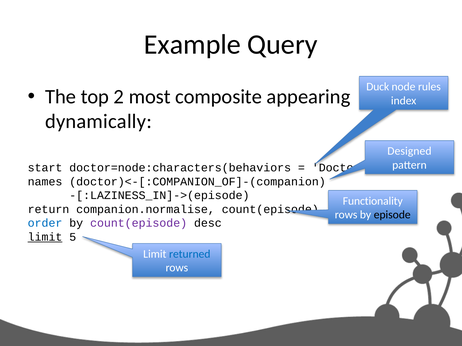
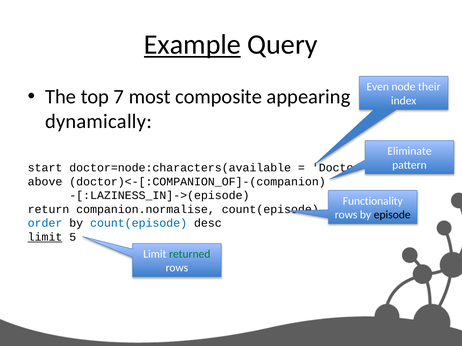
Example underline: none -> present (192, 45)
Duck: Duck -> Even (378, 87)
rules: rules -> their (429, 87)
2: 2 -> 7 (119, 97)
Designed: Designed -> Eliminate (409, 151)
doctor=node:characters(behaviors: doctor=node:characters(behaviors -> doctor=node:characters(available (180, 168)
names: names -> above (45, 182)
count(episode colour: purple -> blue (139, 223)
returned colour: blue -> green (190, 254)
